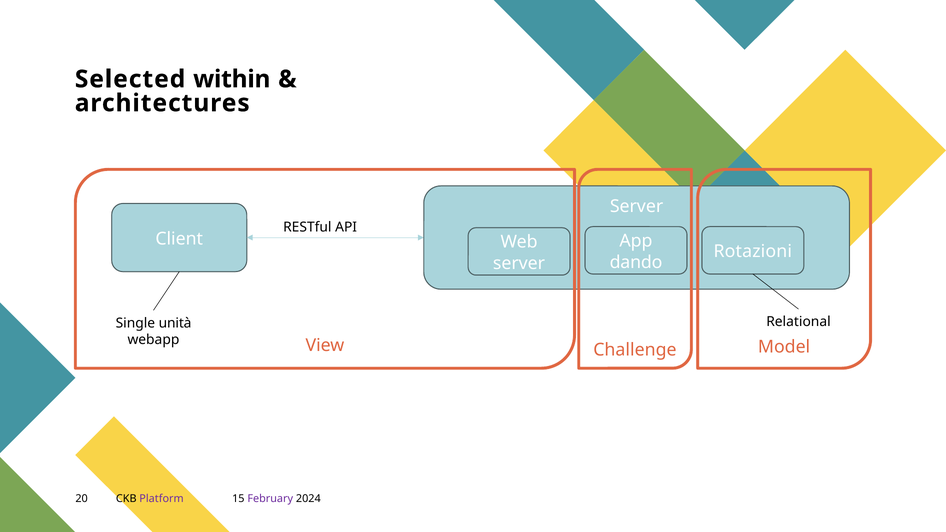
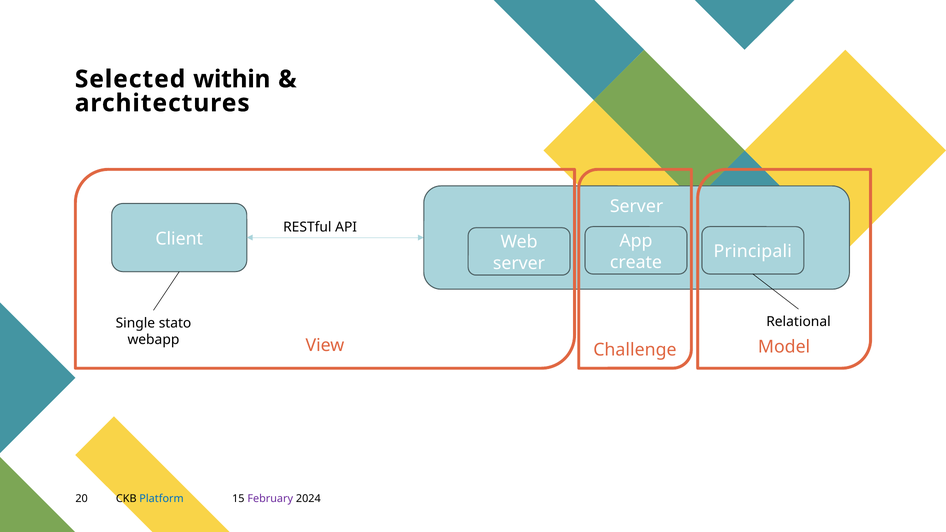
Rotazioni: Rotazioni -> Principali (753, 252)
dando: dando -> create (636, 262)
unità: unità -> stato (175, 323)
Platform colour: purple -> blue (162, 499)
